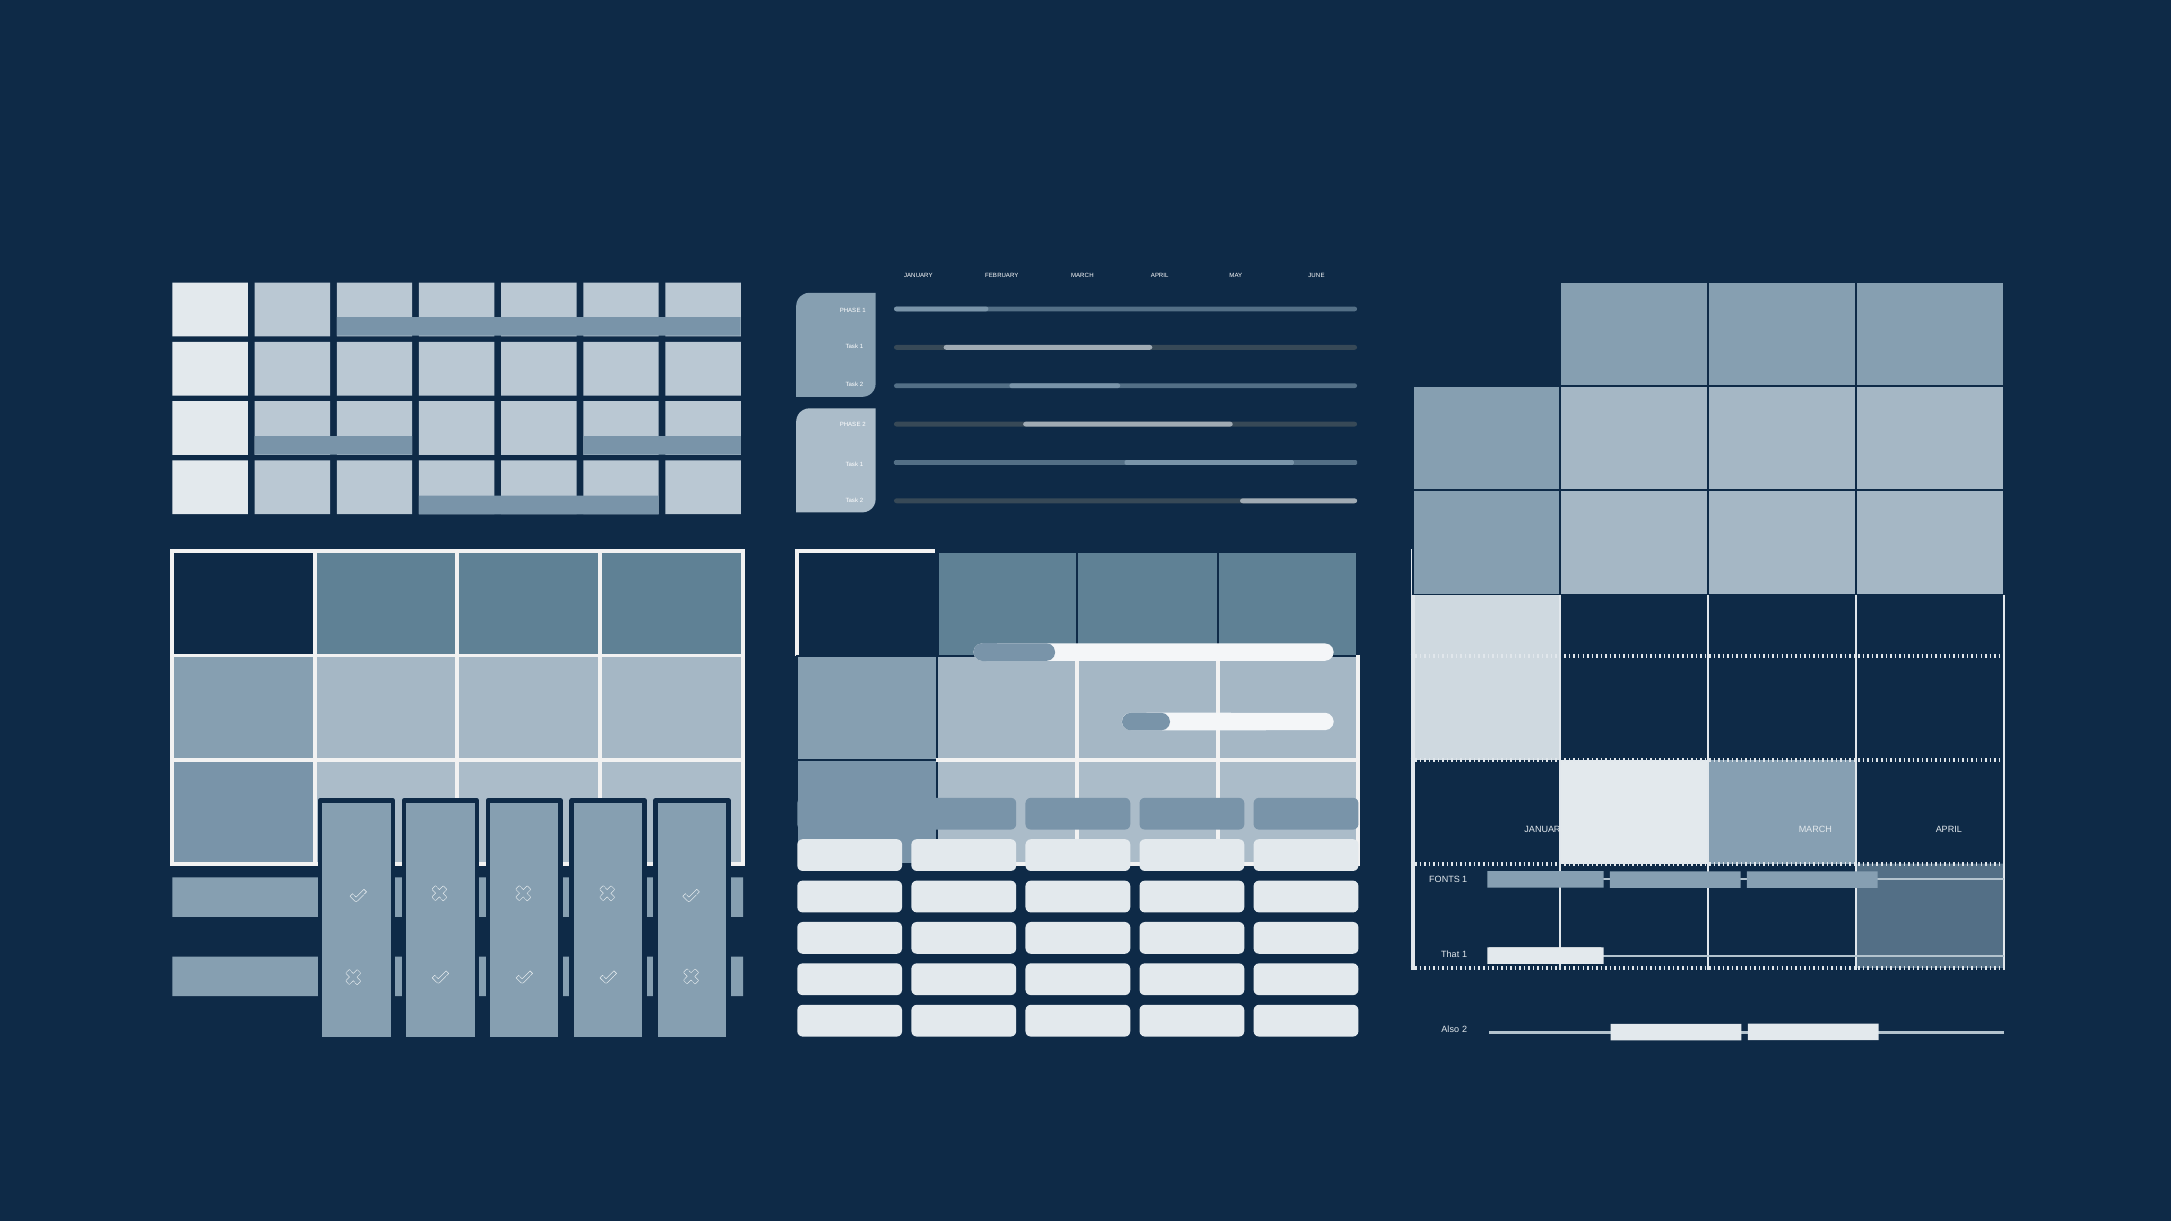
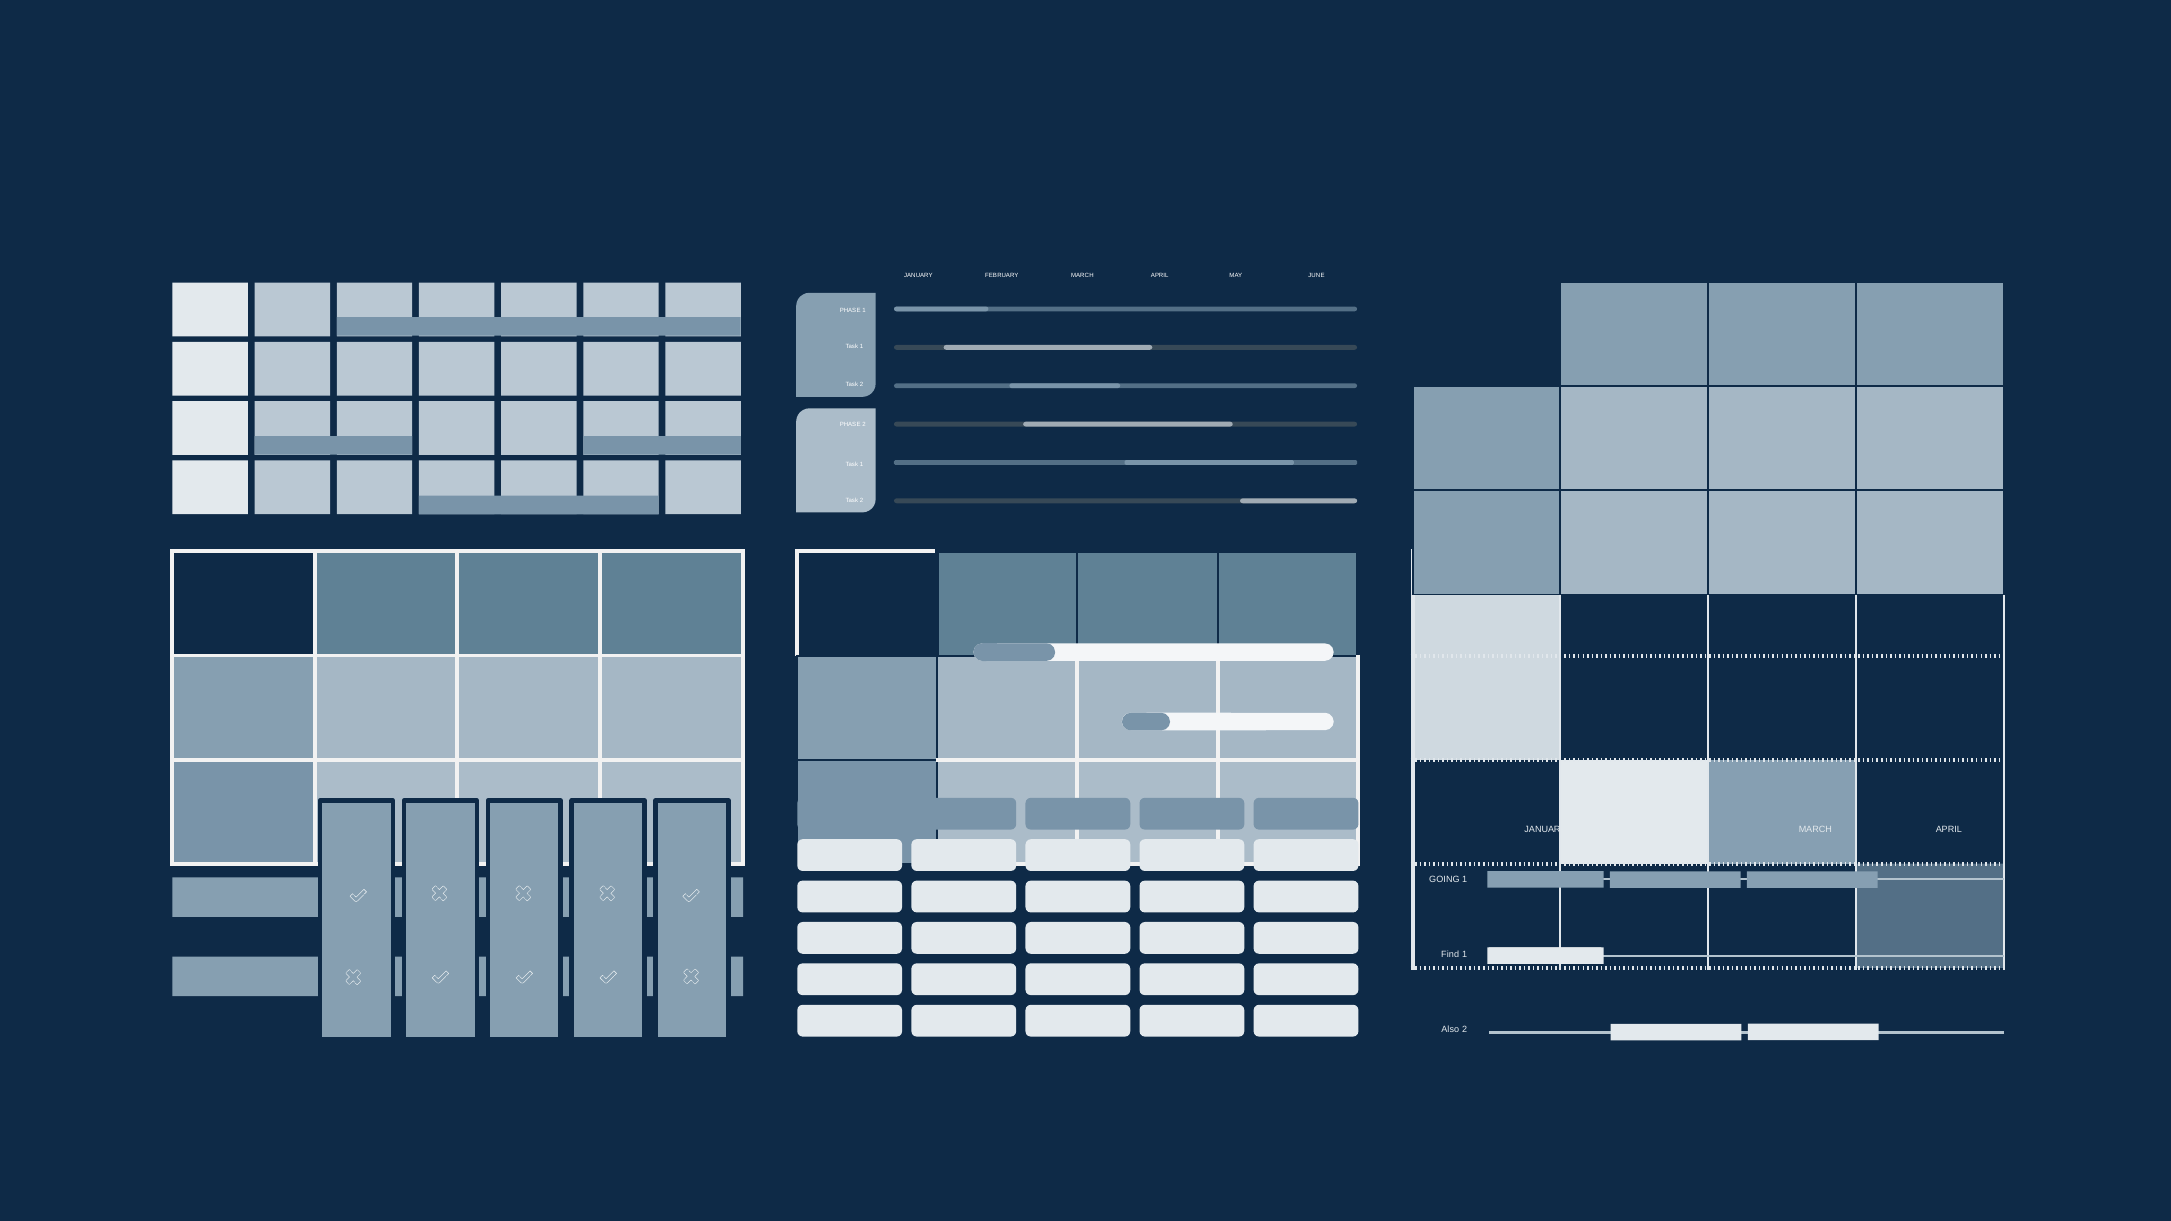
FONTS: FONTS -> GOING (1444, 880)
That: That -> Find (1450, 955)
